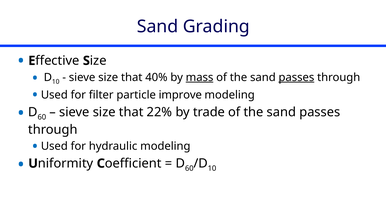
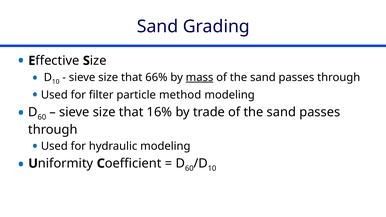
40%: 40% -> 66% (156, 77)
passes underline: present -> none (296, 77)
improve: improve -> method (180, 95)
22%: 22% -> 16% (159, 112)
